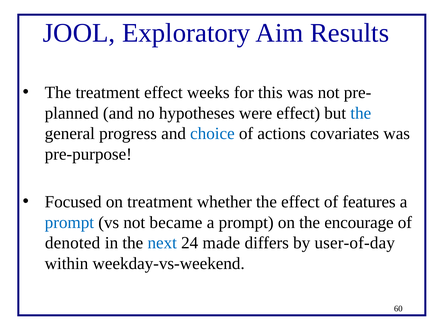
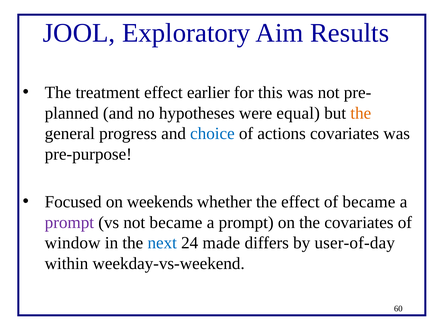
weeks: weeks -> earlier (208, 93)
were effect: effect -> equal (298, 113)
the colour: blue -> orange (361, 113)
on treatment: treatment -> weekends (160, 202)
of features: features -> became (369, 202)
prompt colour: blue -> purple (69, 222)
the encourage: encourage -> covariates (359, 222)
denoted: denoted -> window (73, 243)
